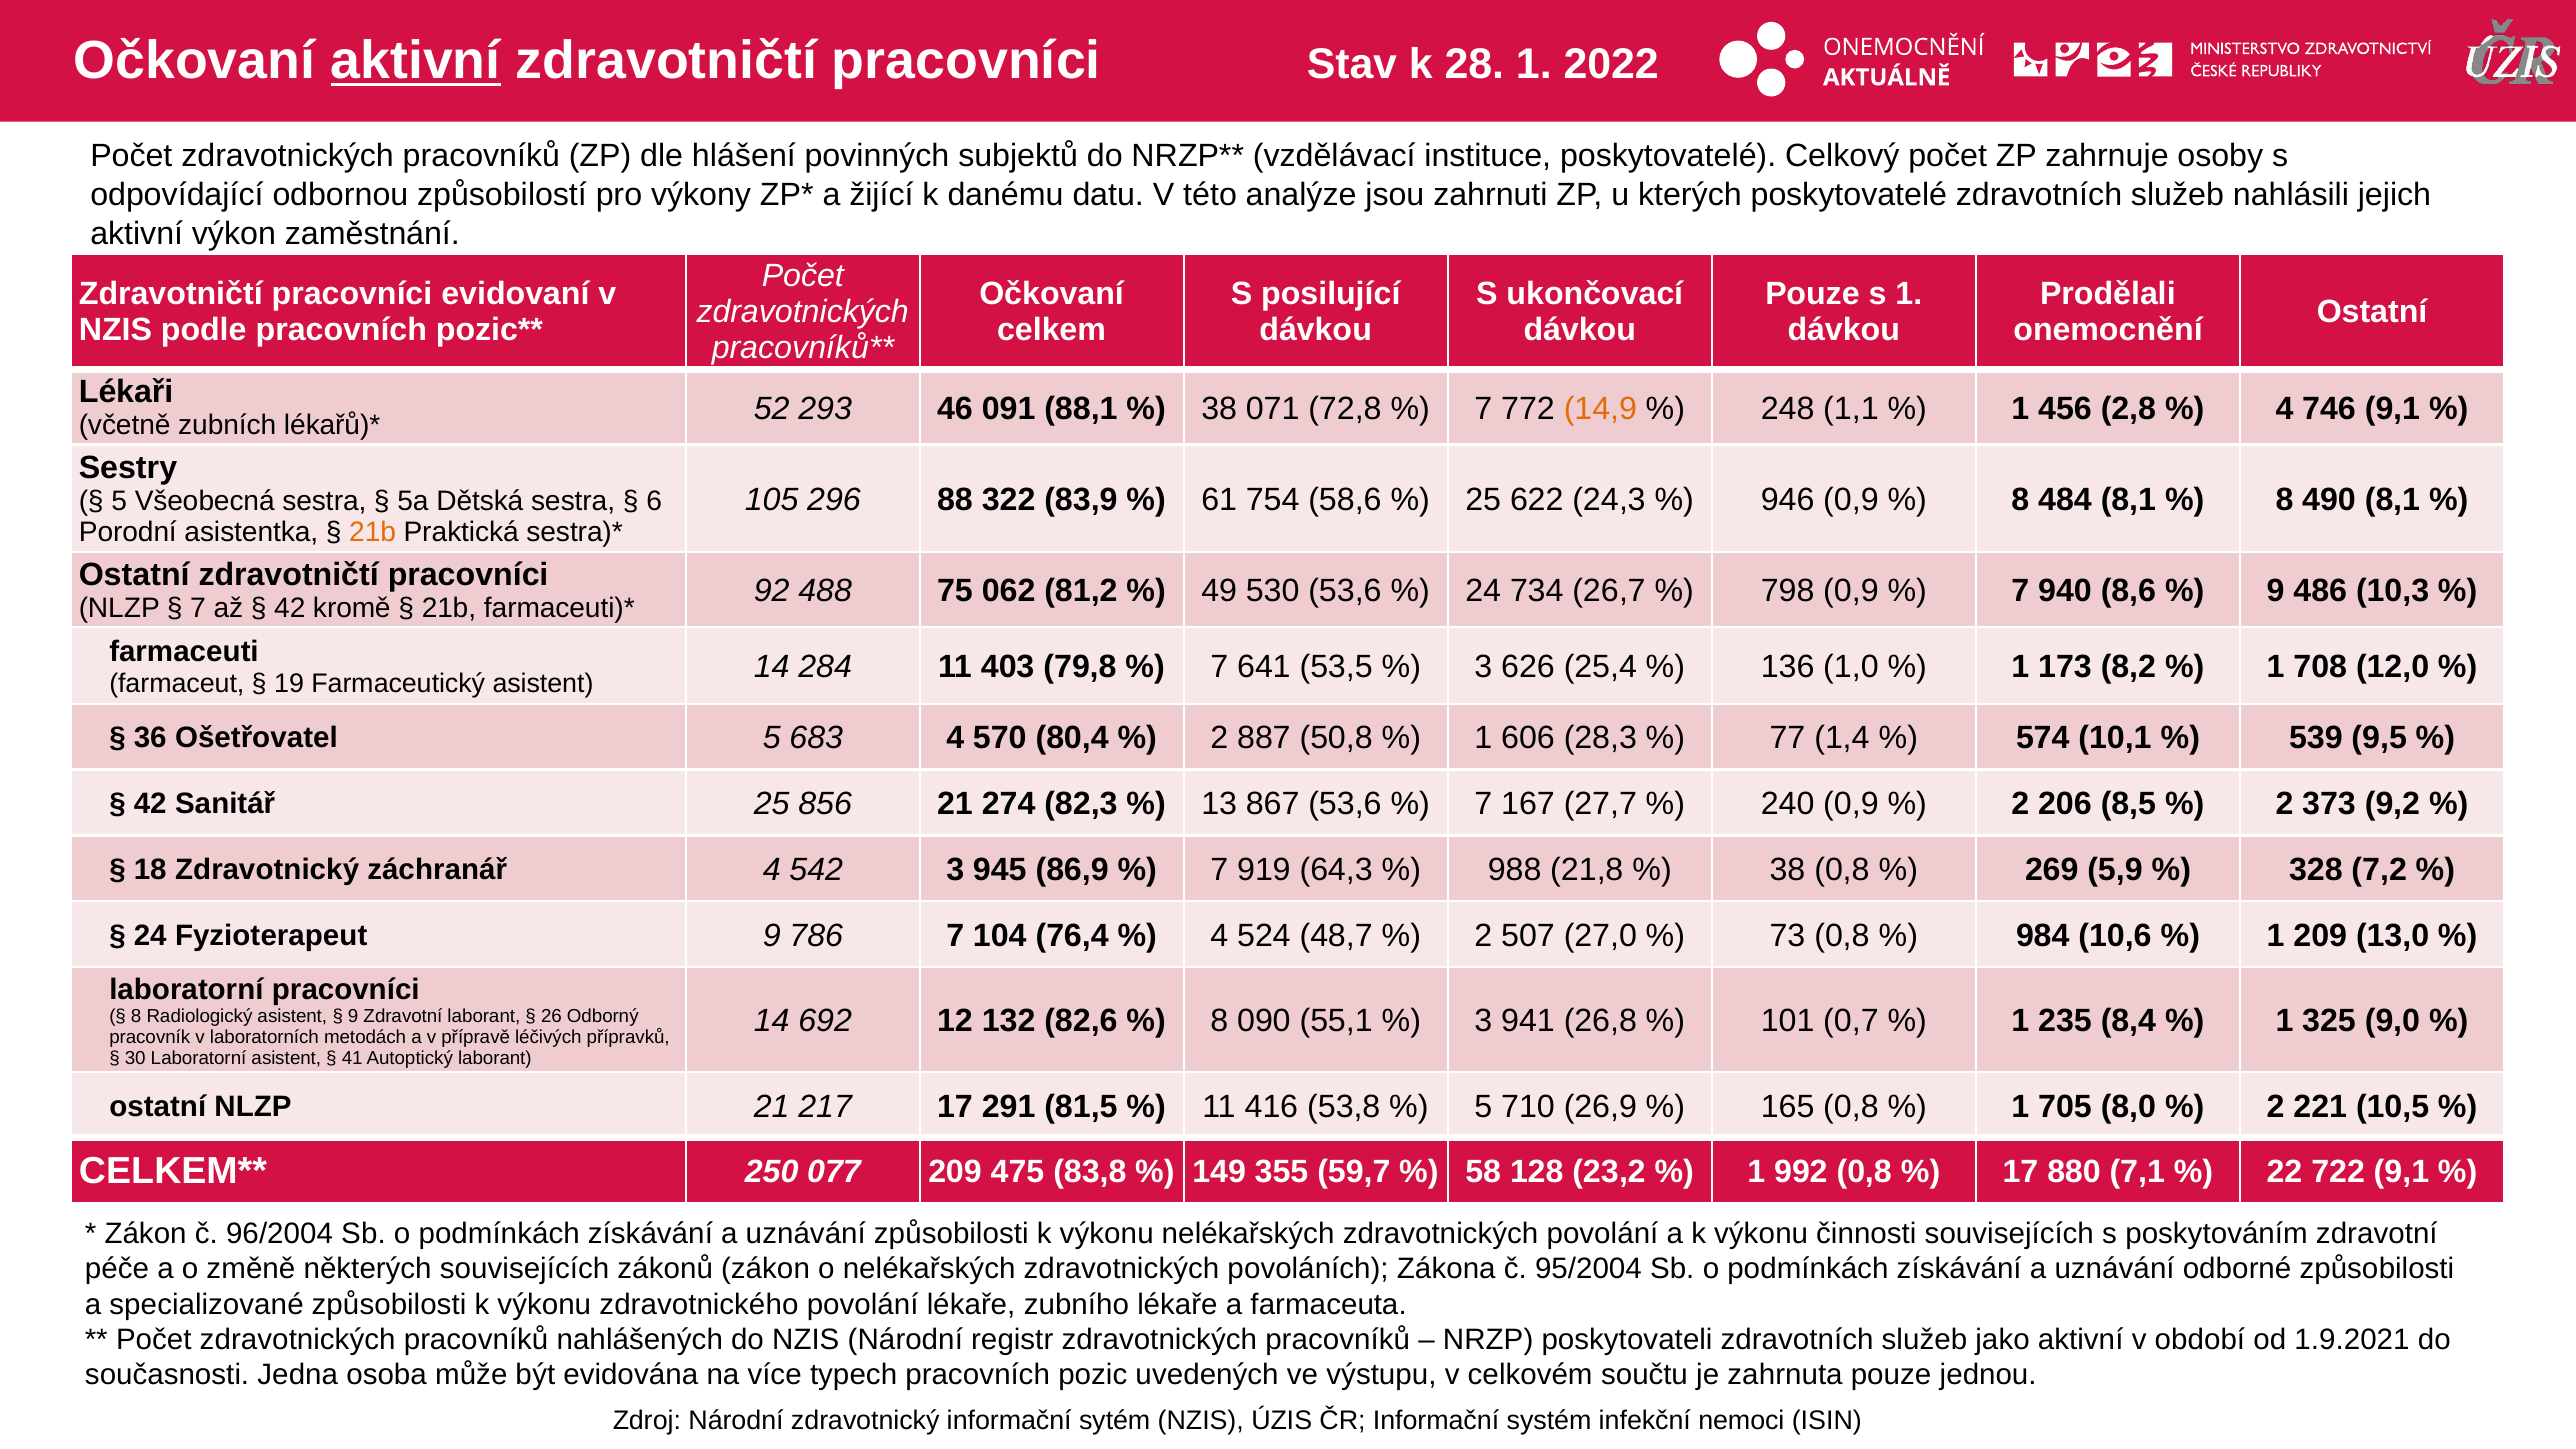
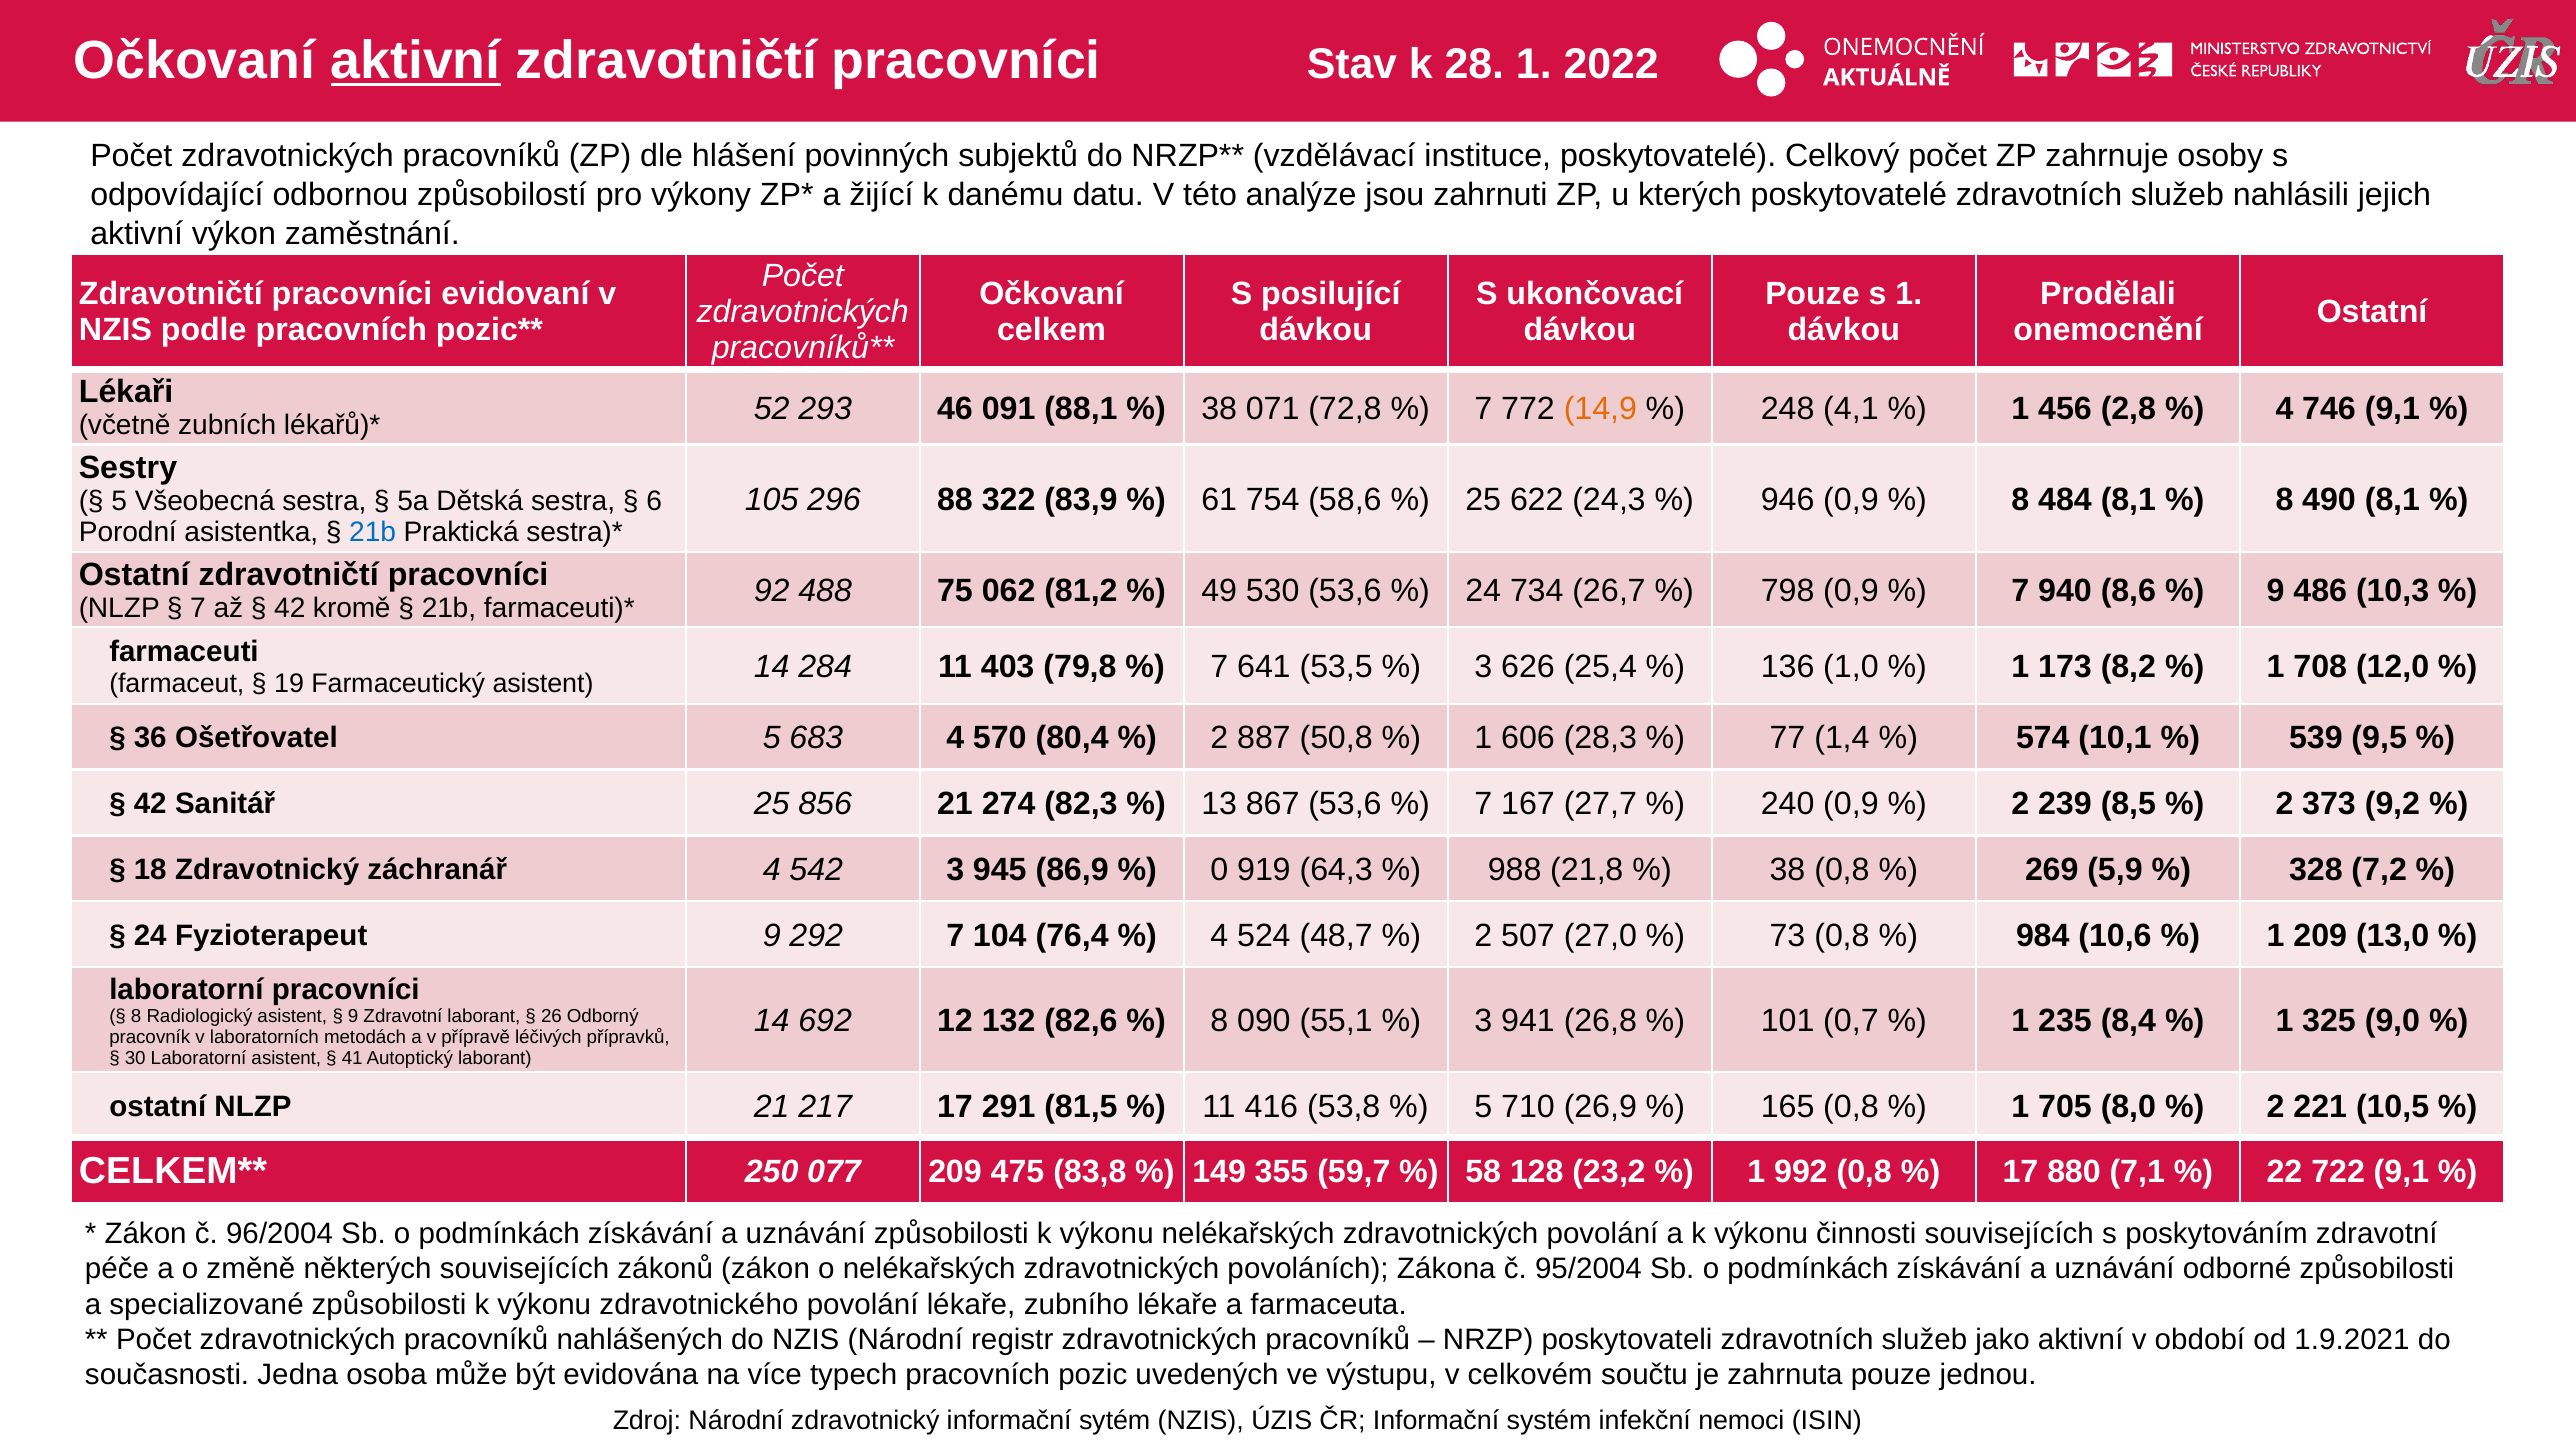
1,1: 1,1 -> 4,1 (1851, 409)
21b colour: orange -> blue (373, 533)
206: 206 -> 239 (2065, 804)
7: 7 -> 0 (1219, 870)
786: 786 -> 292 (816, 936)
